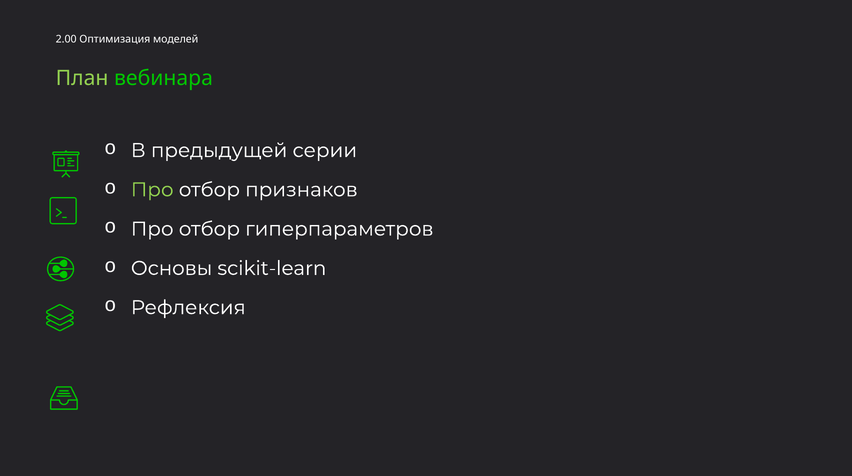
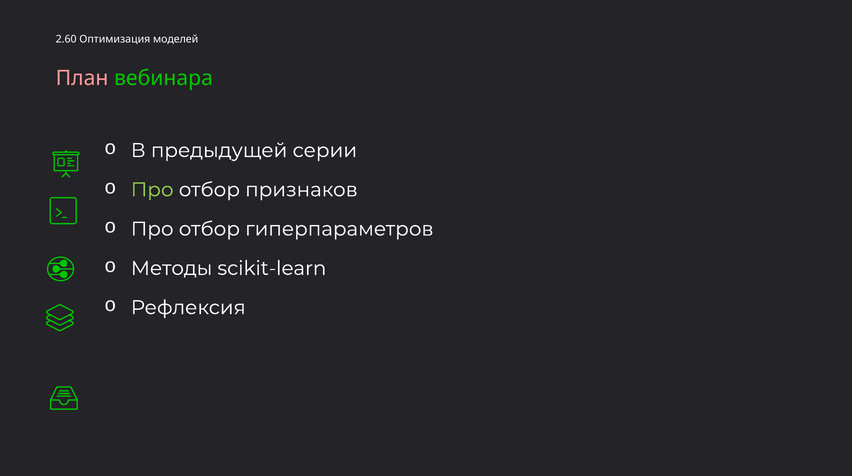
2.00: 2.00 -> 2.60 (66, 39)
План colour: light green -> pink (82, 78)
Основы: Основы -> Методы (172, 268)
